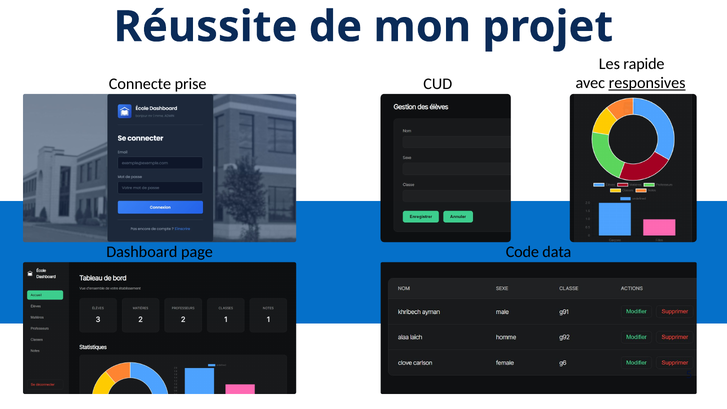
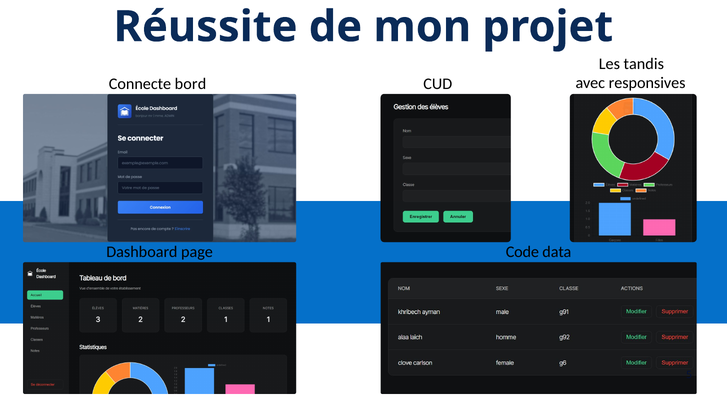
rapide: rapide -> tandis (644, 64)
responsives underline: present -> none (647, 83)
prise: prise -> bord (190, 84)
